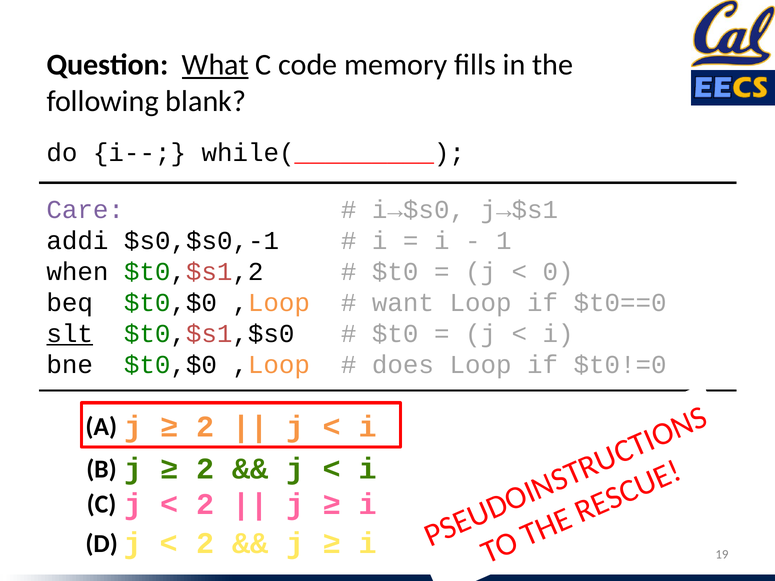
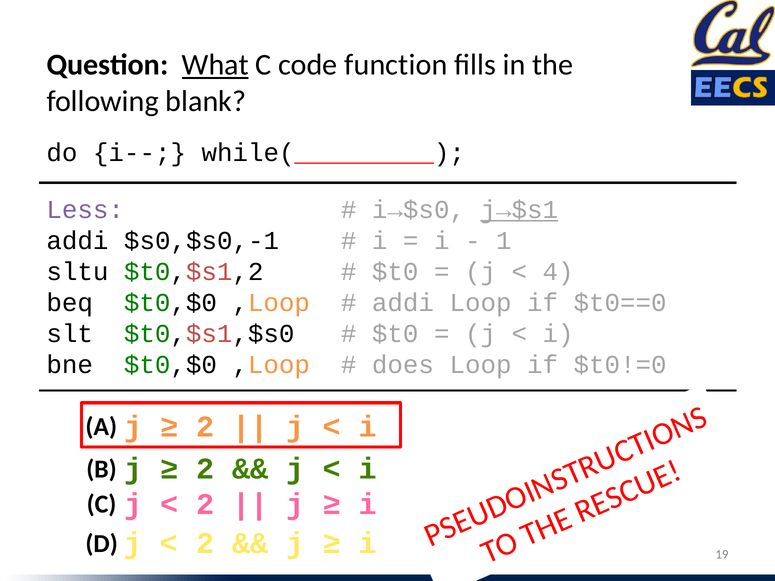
memory: memory -> function (396, 65)
Care: Care -> Less (85, 210)
j→$s1 underline: none -> present (519, 210)
when: when -> sltu (77, 272)
0: 0 -> 4 (558, 272)
want: want -> addi (403, 303)
slt underline: present -> none (70, 334)
